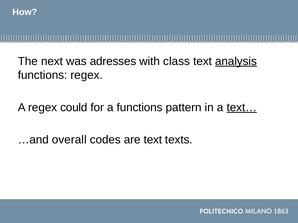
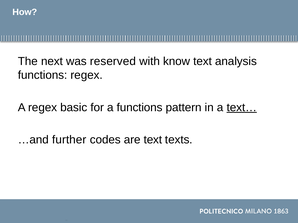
adresses: adresses -> reserved (113, 61)
class: class -> know (177, 61)
analysis underline: present -> none (236, 61)
could: could -> basic (74, 108)
overall: overall -> further (69, 140)
